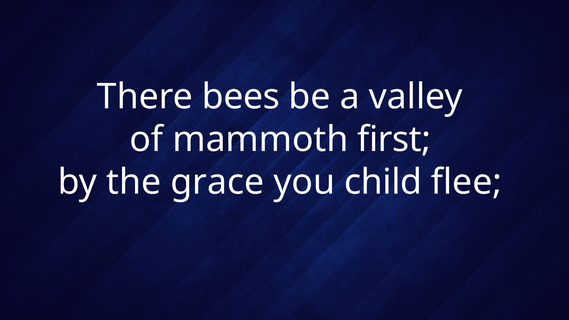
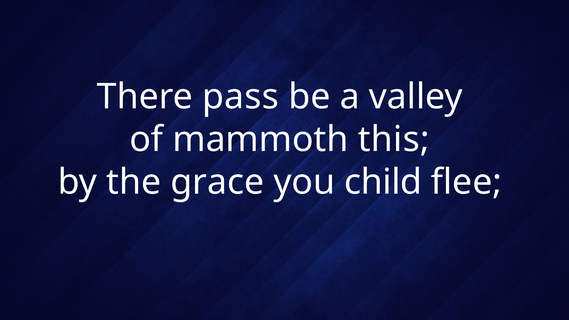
bees: bees -> pass (240, 97)
first: first -> this (394, 139)
